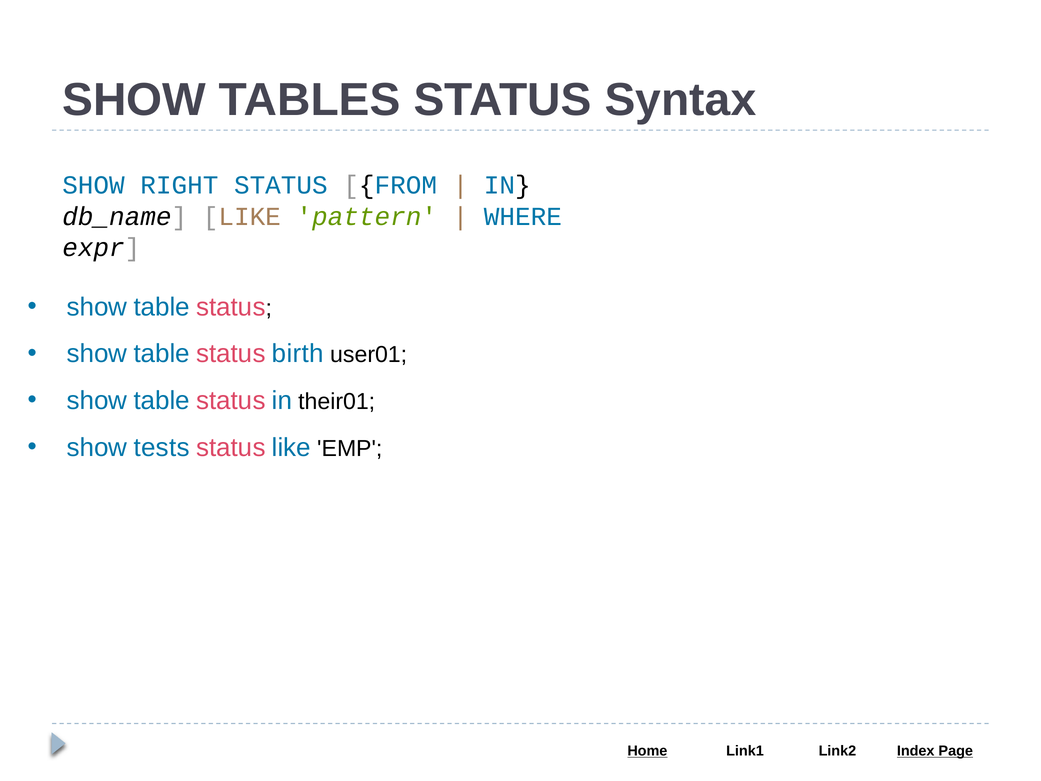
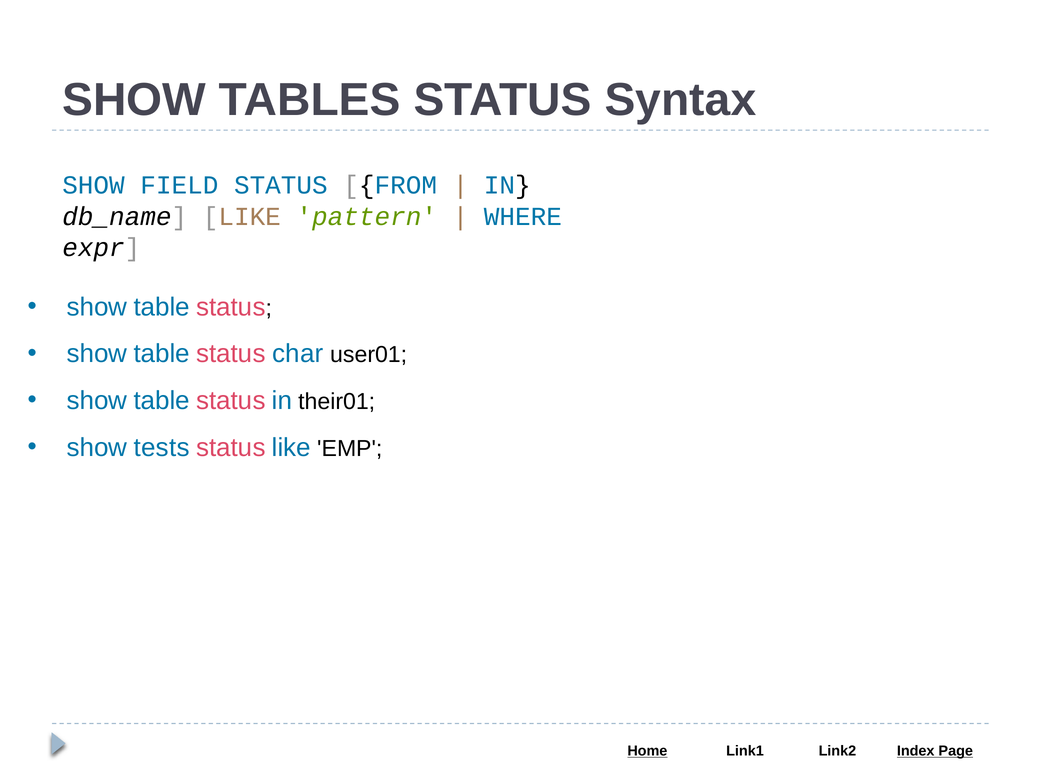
RIGHT: RIGHT -> FIELD (179, 185)
birth: birth -> char (298, 354)
